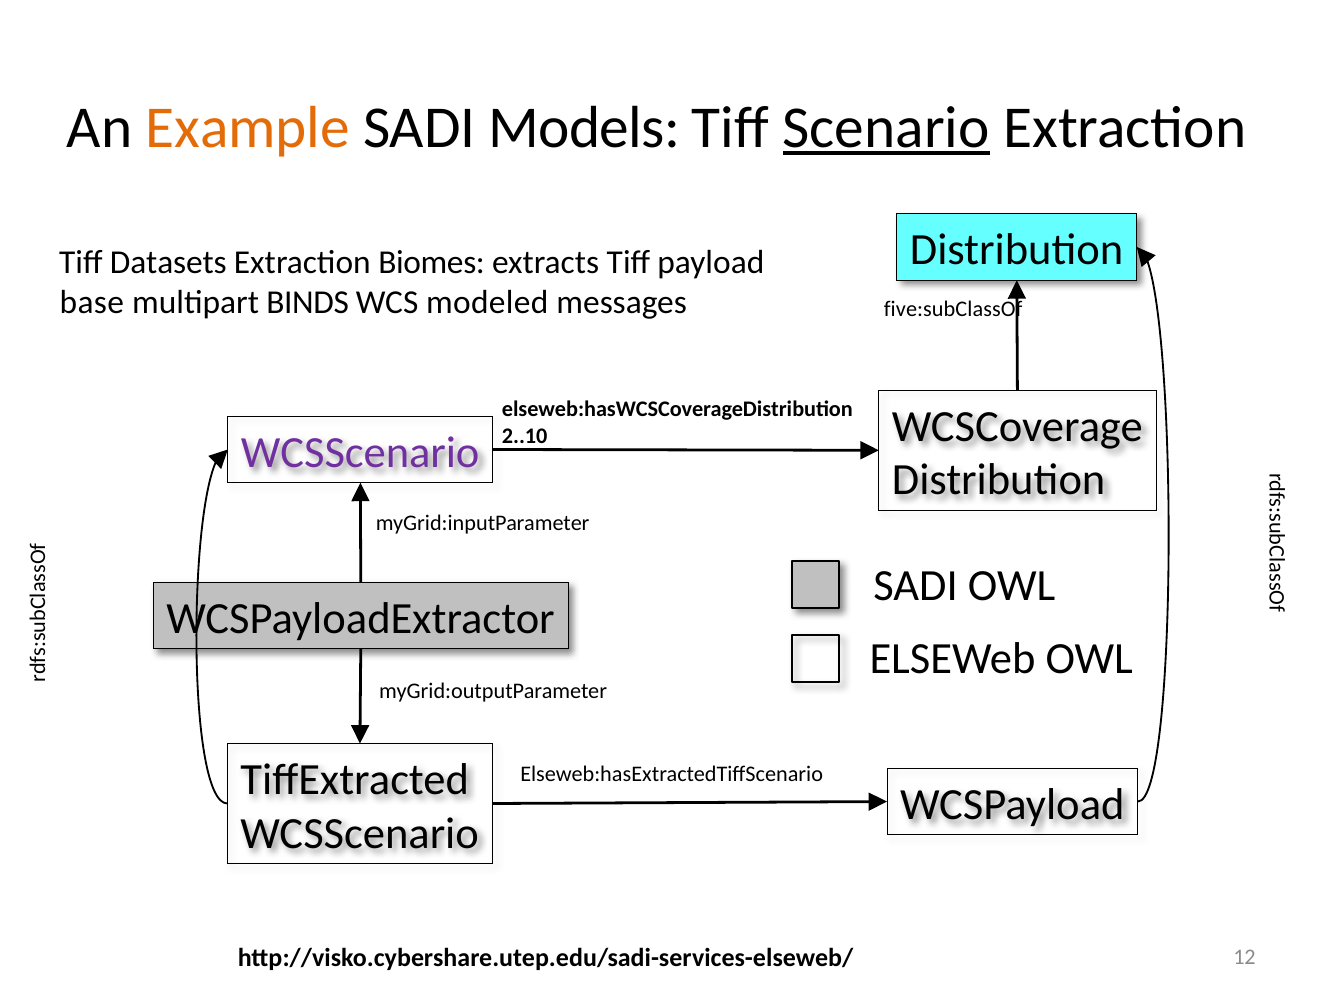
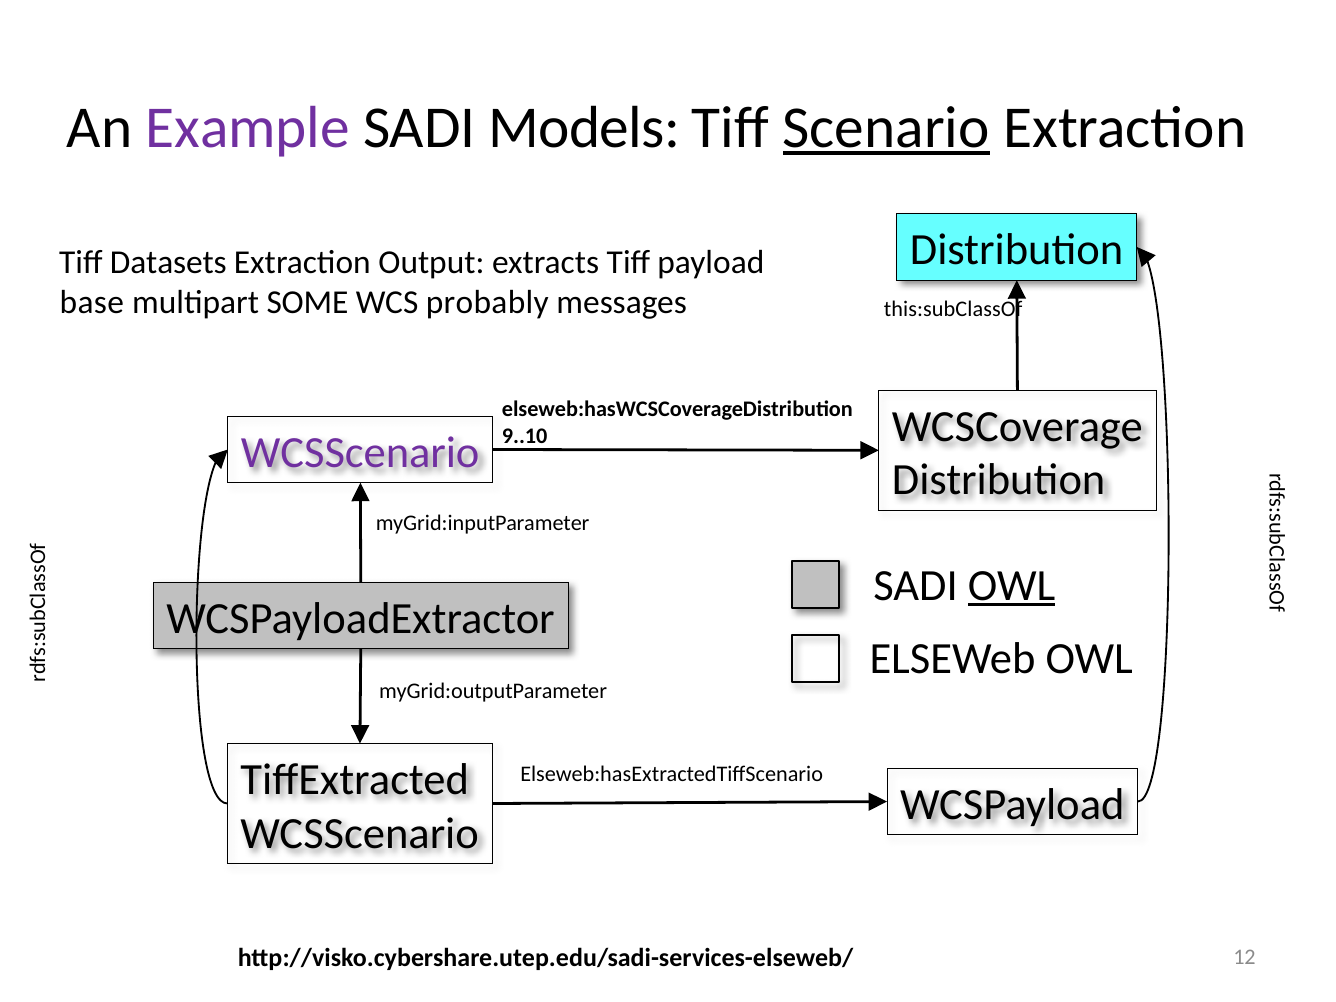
Example colour: orange -> purple (248, 128)
Biomes: Biomes -> Output (431, 262)
BINDS: BINDS -> SOME (307, 302)
modeled: modeled -> probably (487, 302)
five:subClassOf: five:subClassOf -> this:subClassOf (953, 309)
2..10: 2..10 -> 9..10 (525, 436)
OWL underline: none -> present (1012, 585)
